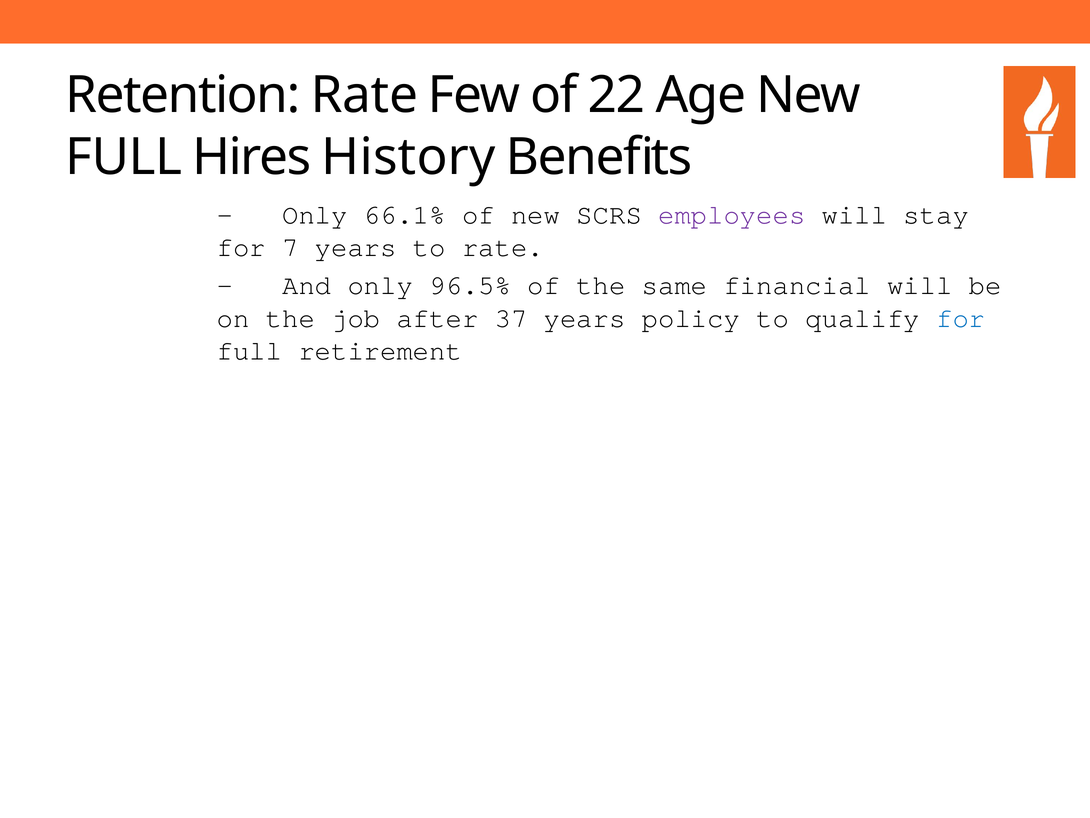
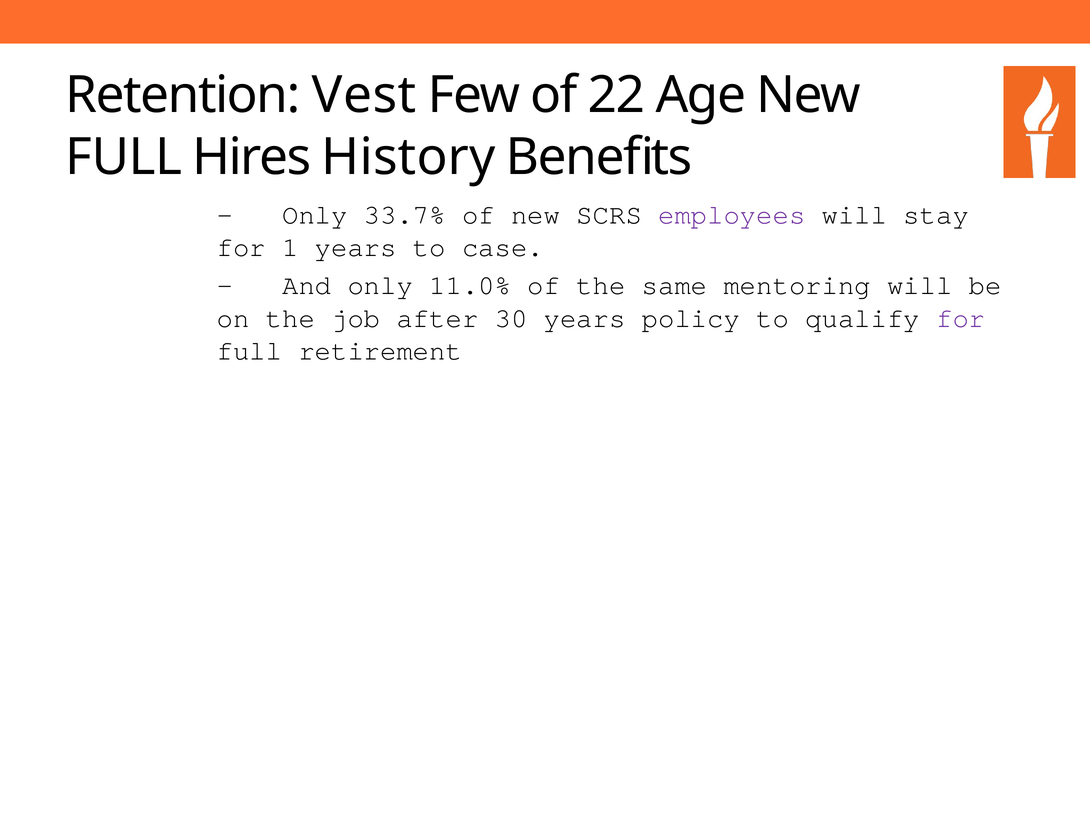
Retention Rate: Rate -> Vest (364, 95)
66.1%: 66.1% -> 33.7% (405, 214)
7: 7 -> 1 (290, 247)
to rate: rate -> case (503, 247)
96.5%: 96.5% -> 11.0% (470, 285)
financial: financial -> mentoring (797, 285)
37: 37 -> 30 (511, 318)
for colour: blue -> purple (961, 318)
